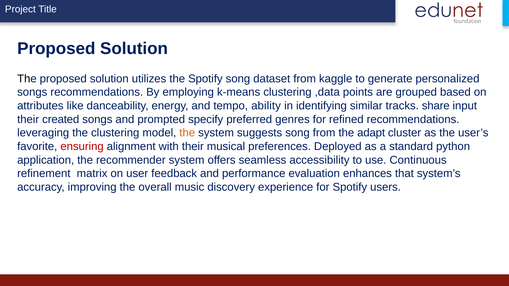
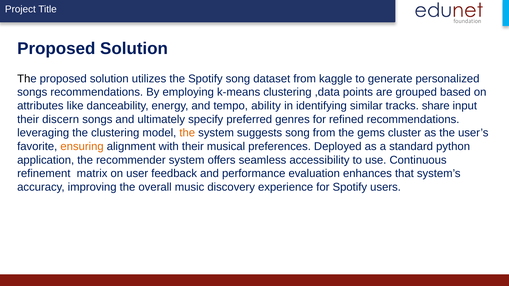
created: created -> discern (61, 119)
prompted: prompted -> ultimately (161, 119)
adapt: adapt -> gems (371, 133)
ensuring colour: red -> orange (82, 147)
